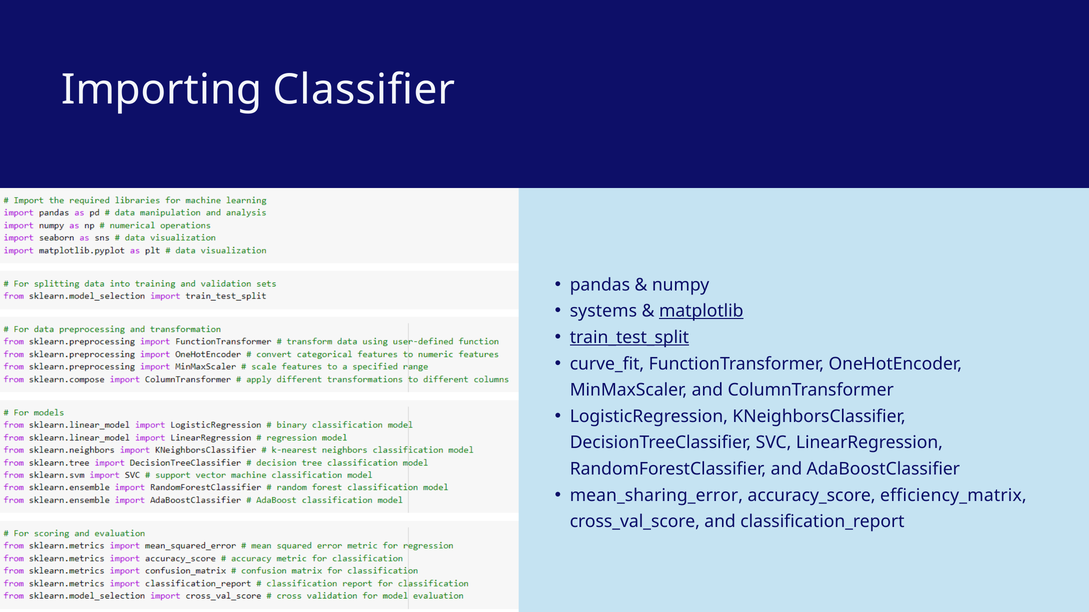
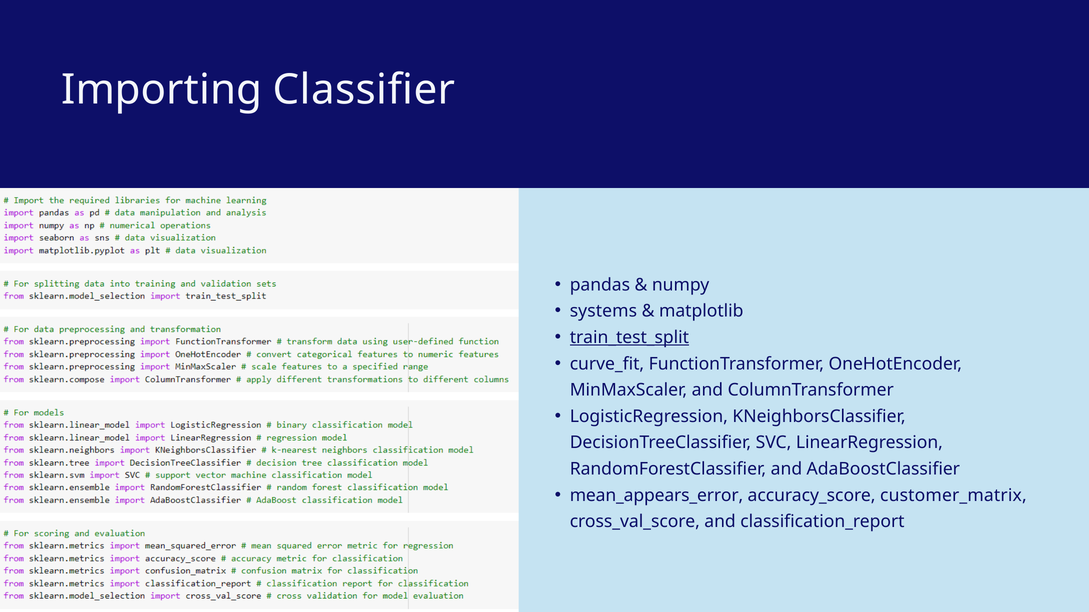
matplotlib underline: present -> none (701, 311)
mean_sharing_error: mean_sharing_error -> mean_appears_error (656, 496)
efficiency_matrix: efficiency_matrix -> customer_matrix (953, 496)
